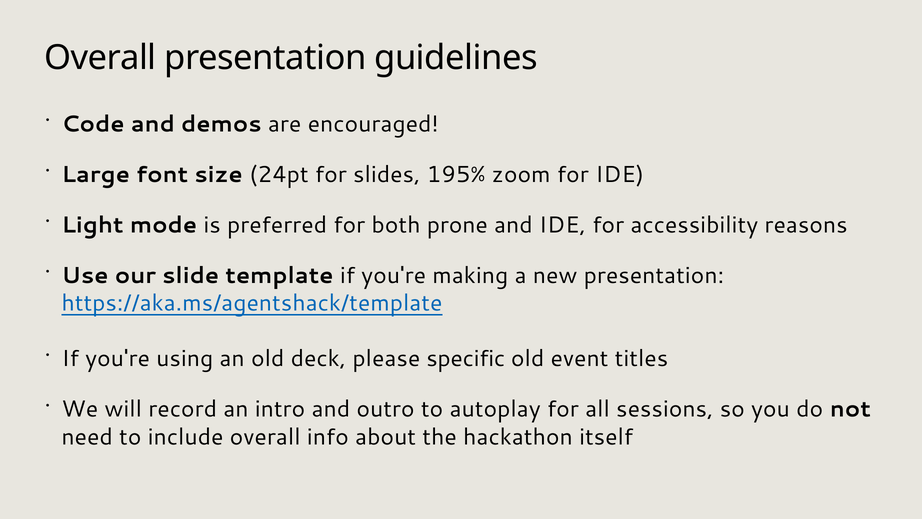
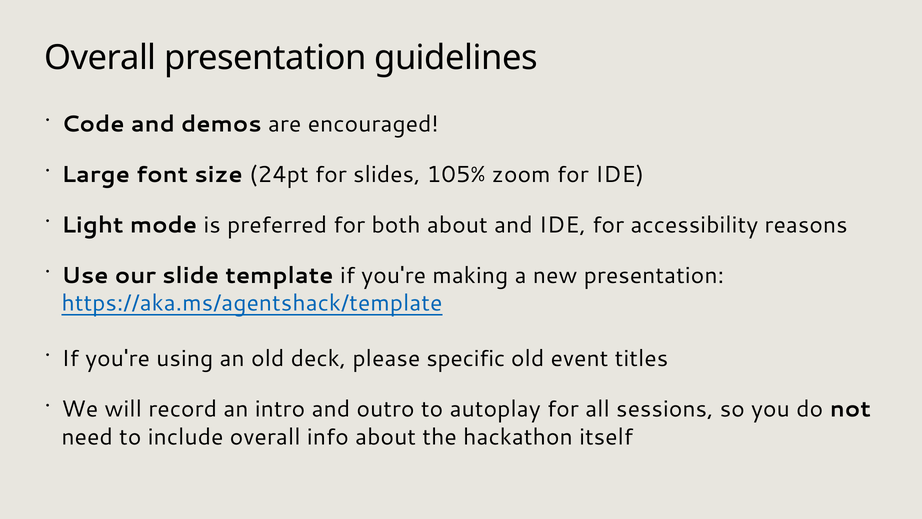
195%: 195% -> 105% (456, 174)
both prone: prone -> about (457, 225)
